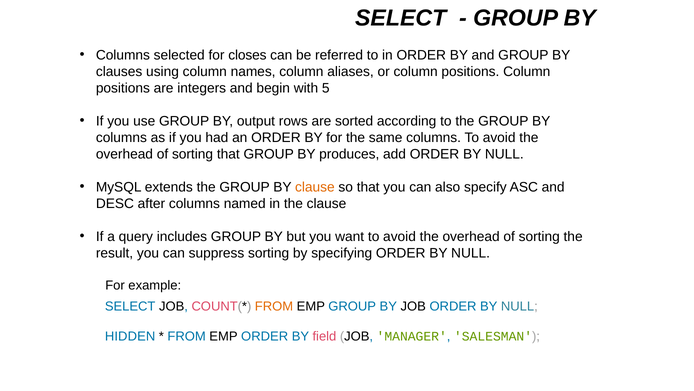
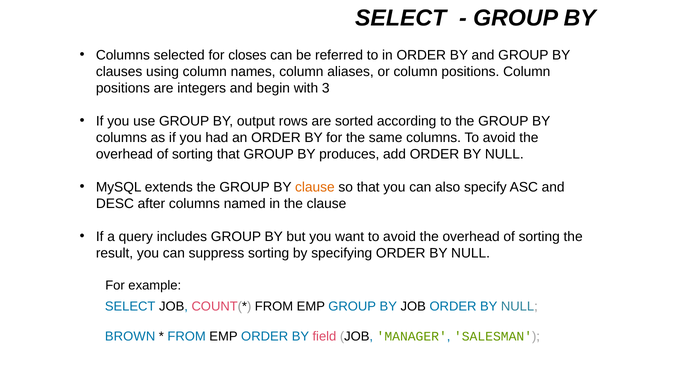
5: 5 -> 3 (326, 88)
FROM colour: orange -> black (274, 306)
HIDDEN: HIDDEN -> BROWN (130, 336)
